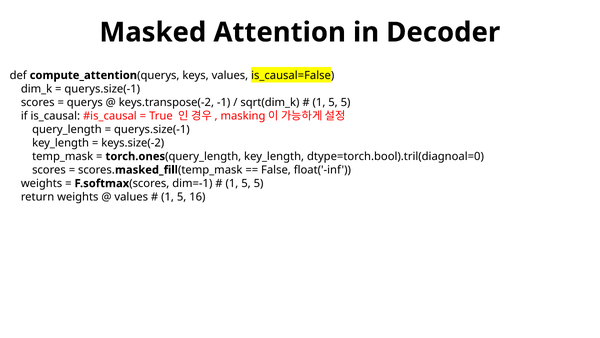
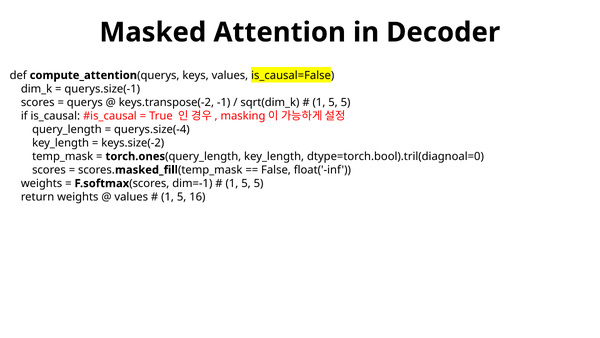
querys.size(-1: querys.size(-1 -> querys.size(-4 (152, 129)
